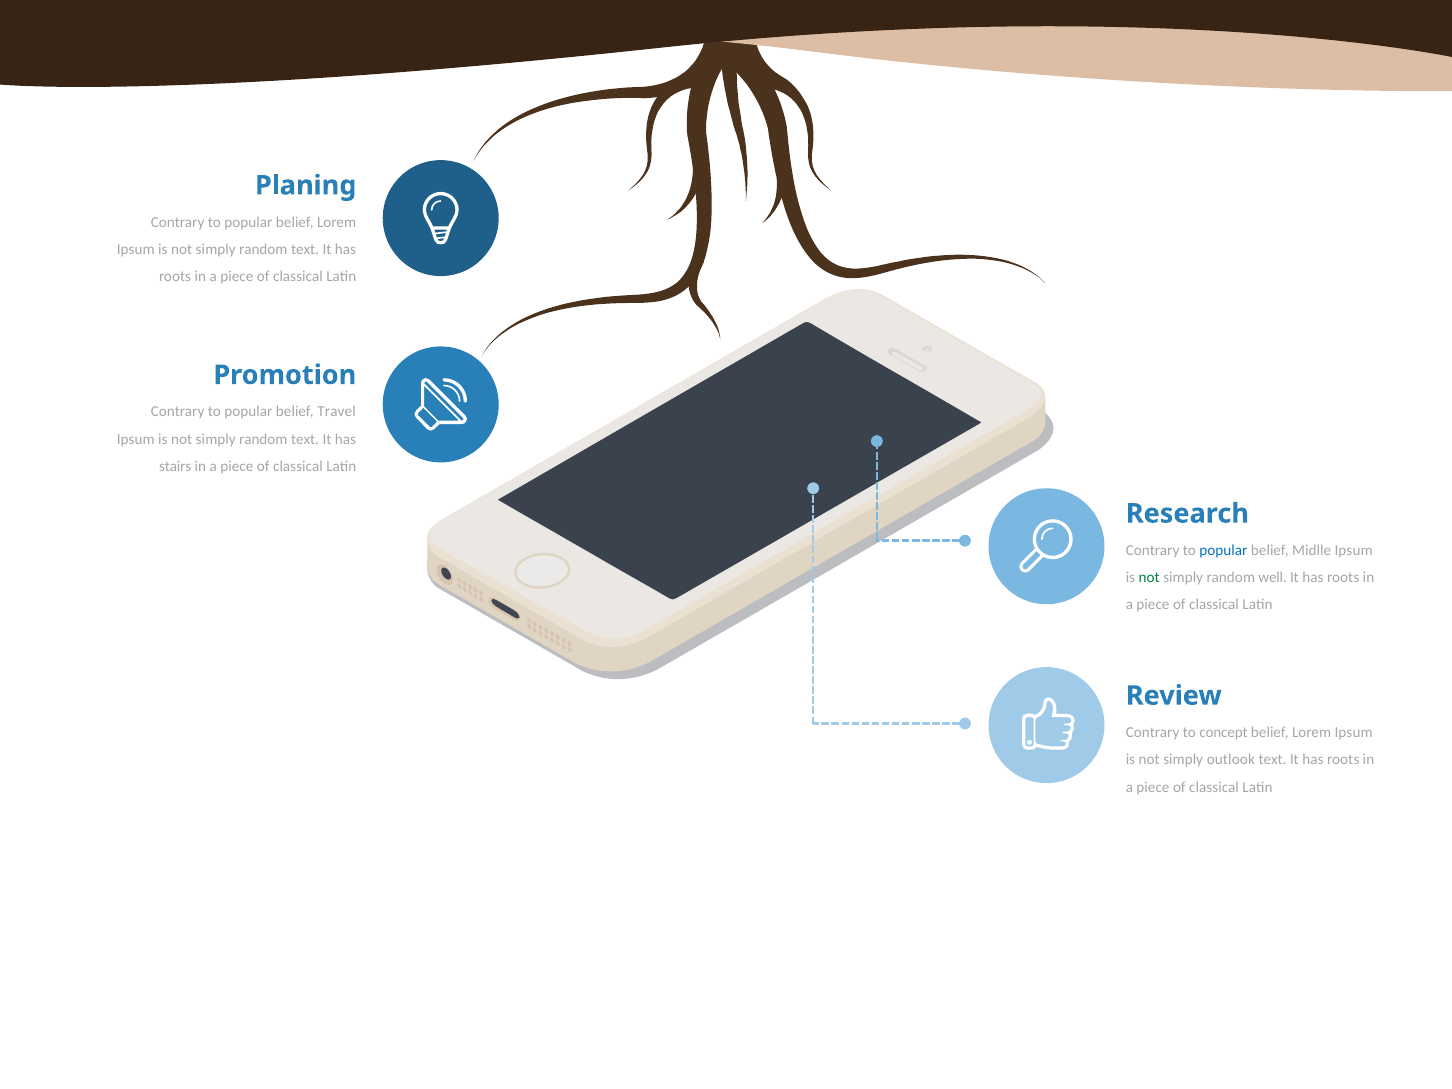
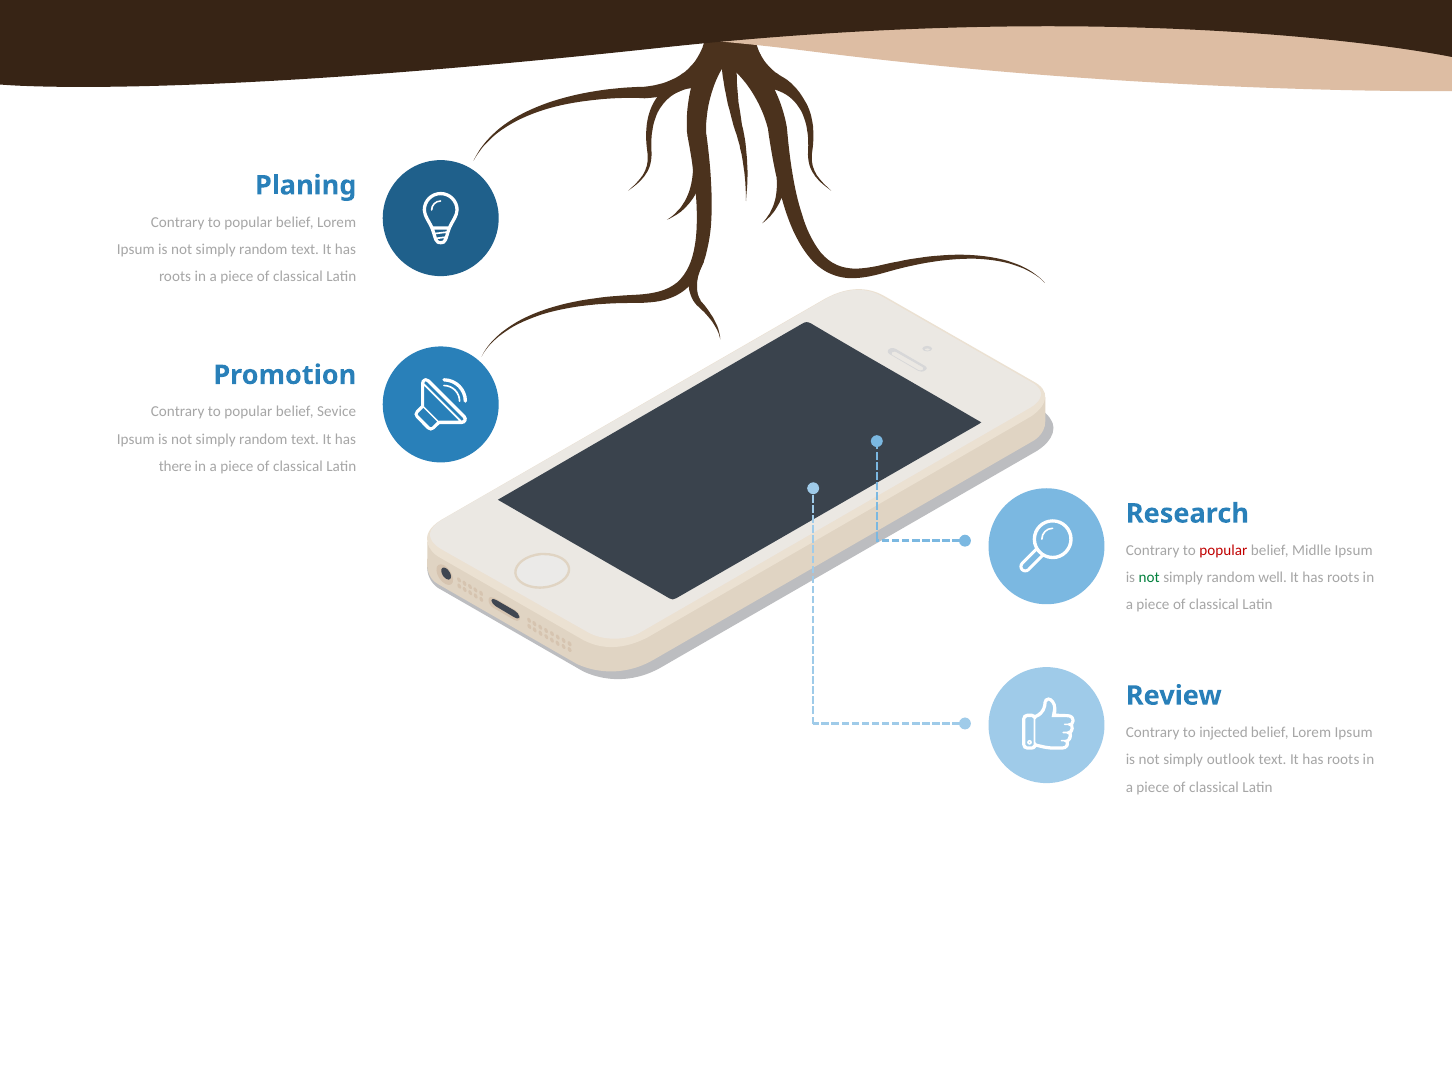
Travel: Travel -> Sevice (337, 412)
stairs: stairs -> there (175, 466)
popular colour: blue -> red (1223, 550)
concept: concept -> injected (1223, 732)
